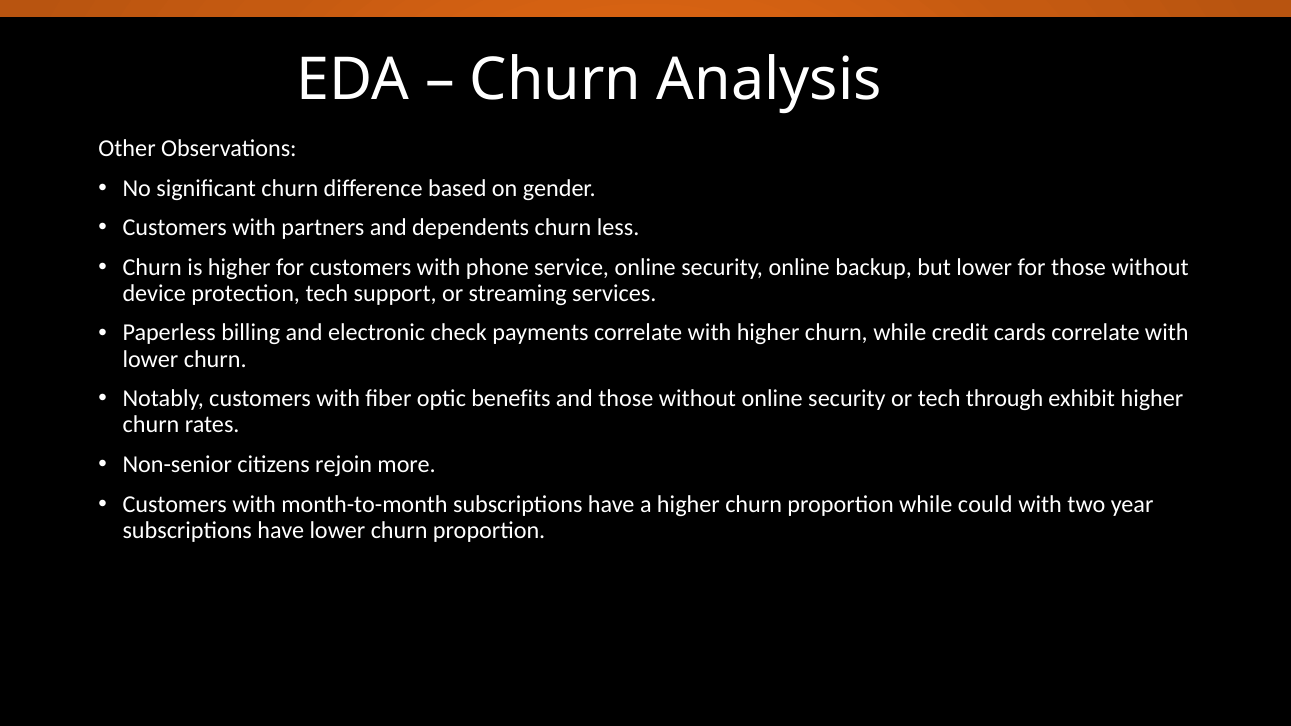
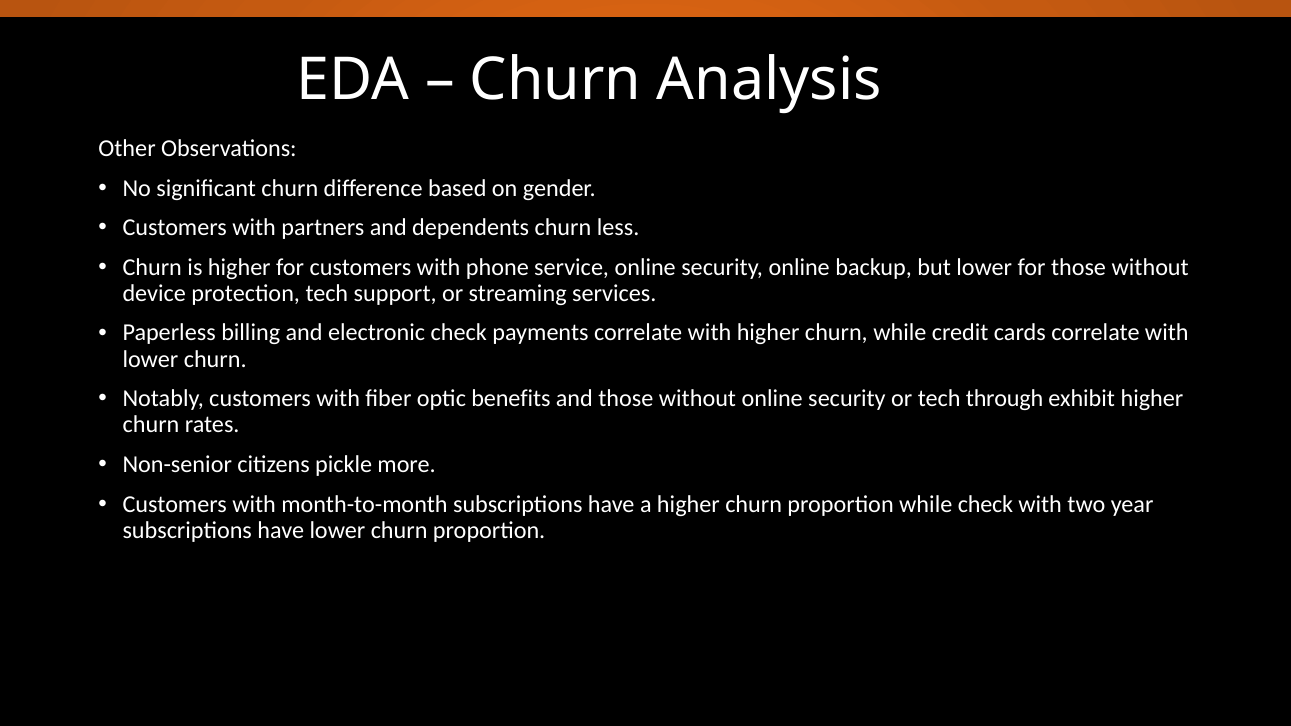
rejoin: rejoin -> pickle (344, 465)
while could: could -> check (985, 504)
